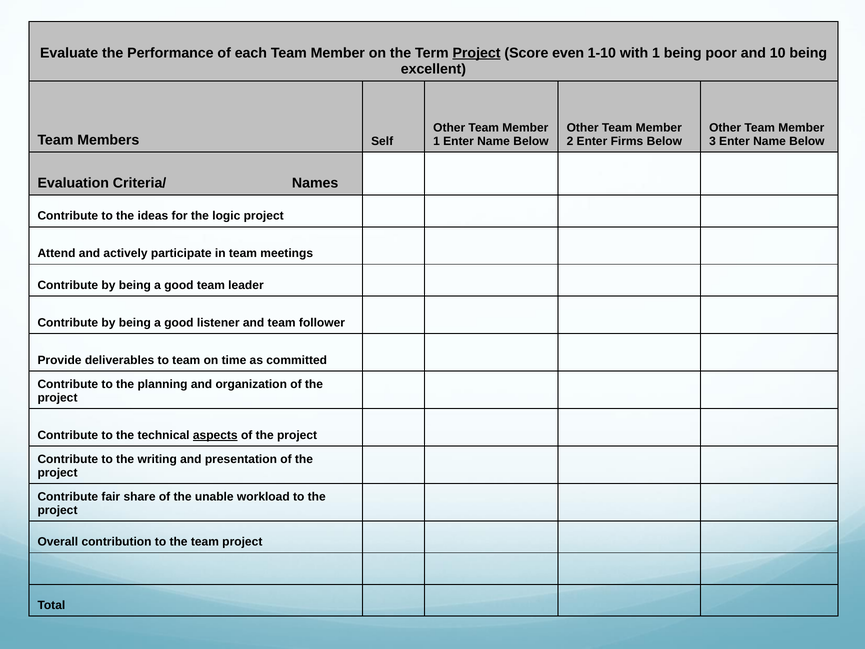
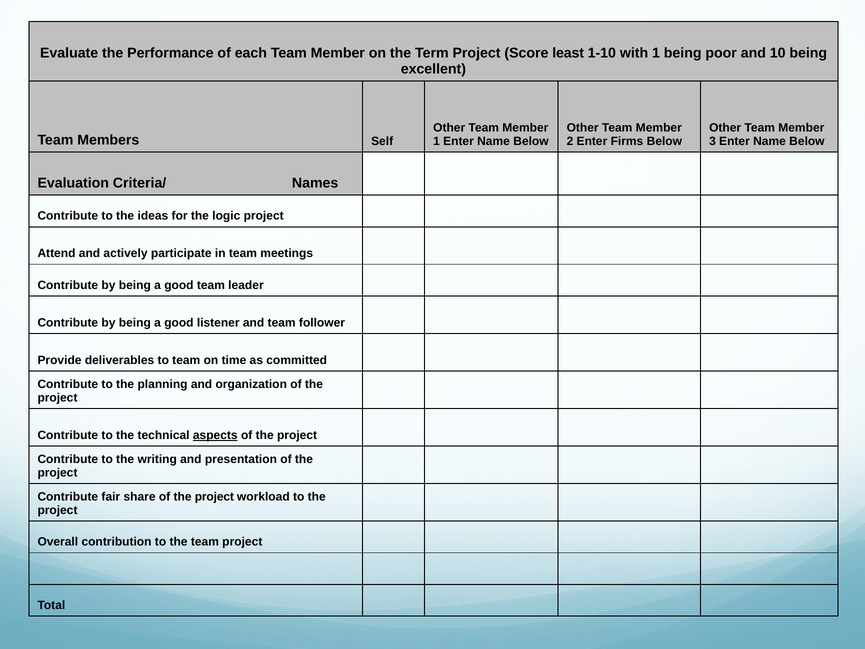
Project underline: present -> none (477, 53)
even: even -> least (568, 53)
share of the unable: unable -> project (214, 497)
